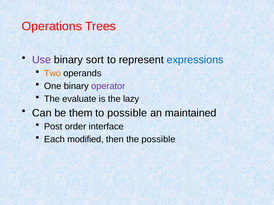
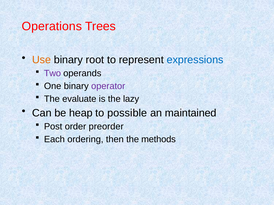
Use colour: purple -> orange (42, 60)
sort: sort -> root (95, 60)
Two colour: orange -> purple (52, 73)
them: them -> heap (81, 113)
interface: interface -> preorder (106, 127)
modified: modified -> ordering (85, 140)
the possible: possible -> methods (159, 140)
